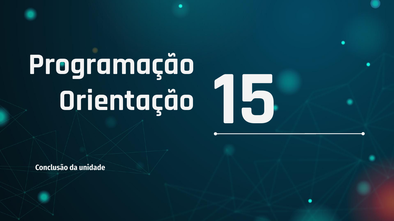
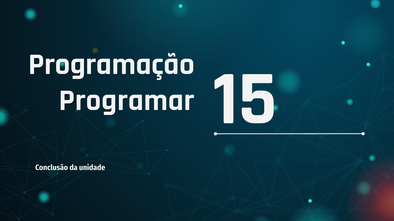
Orientação: Orientação -> Programar (127, 100)
